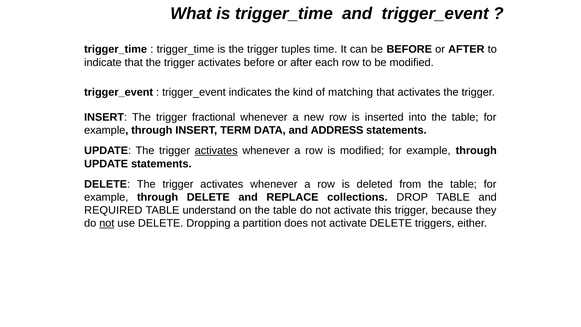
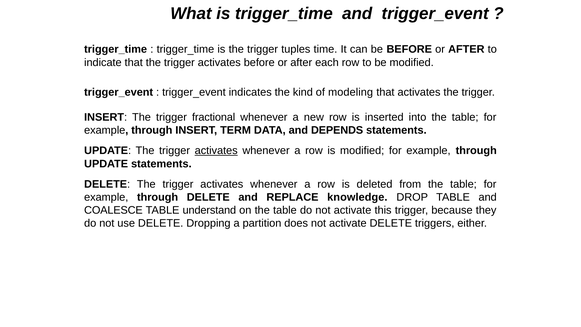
matching: matching -> modeling (351, 92)
ADDRESS: ADDRESS -> DEPENDS (337, 130)
collections: collections -> knowledge (357, 197)
REQUIRED: REQUIRED -> COALESCE (113, 210)
not underline: present -> none (107, 223)
